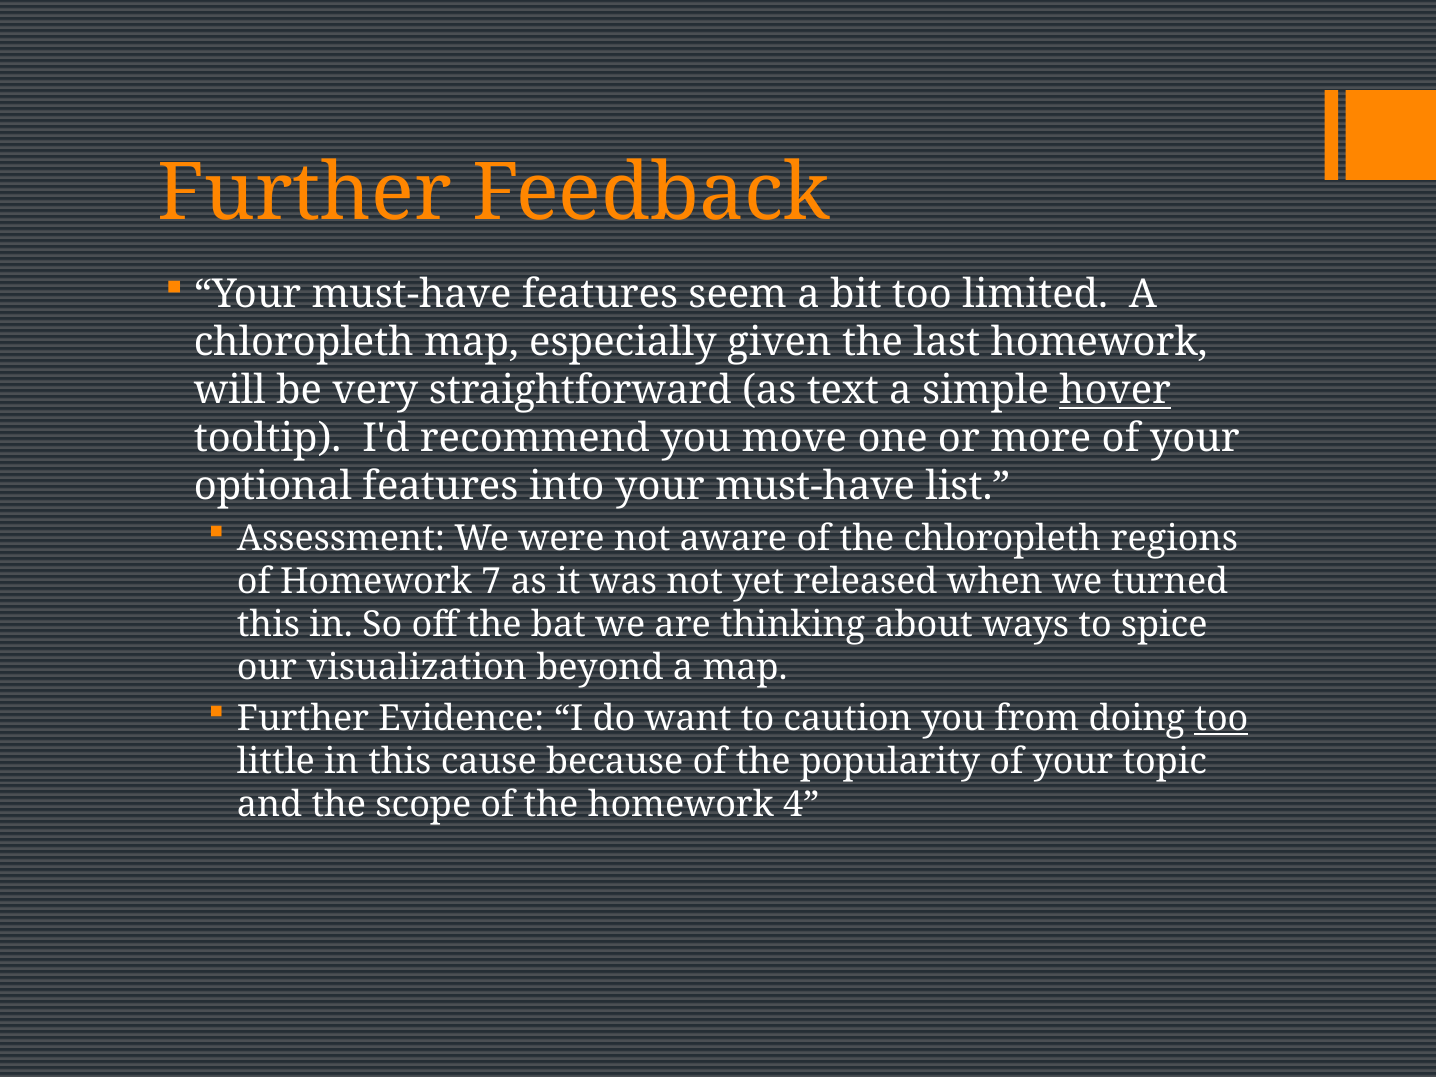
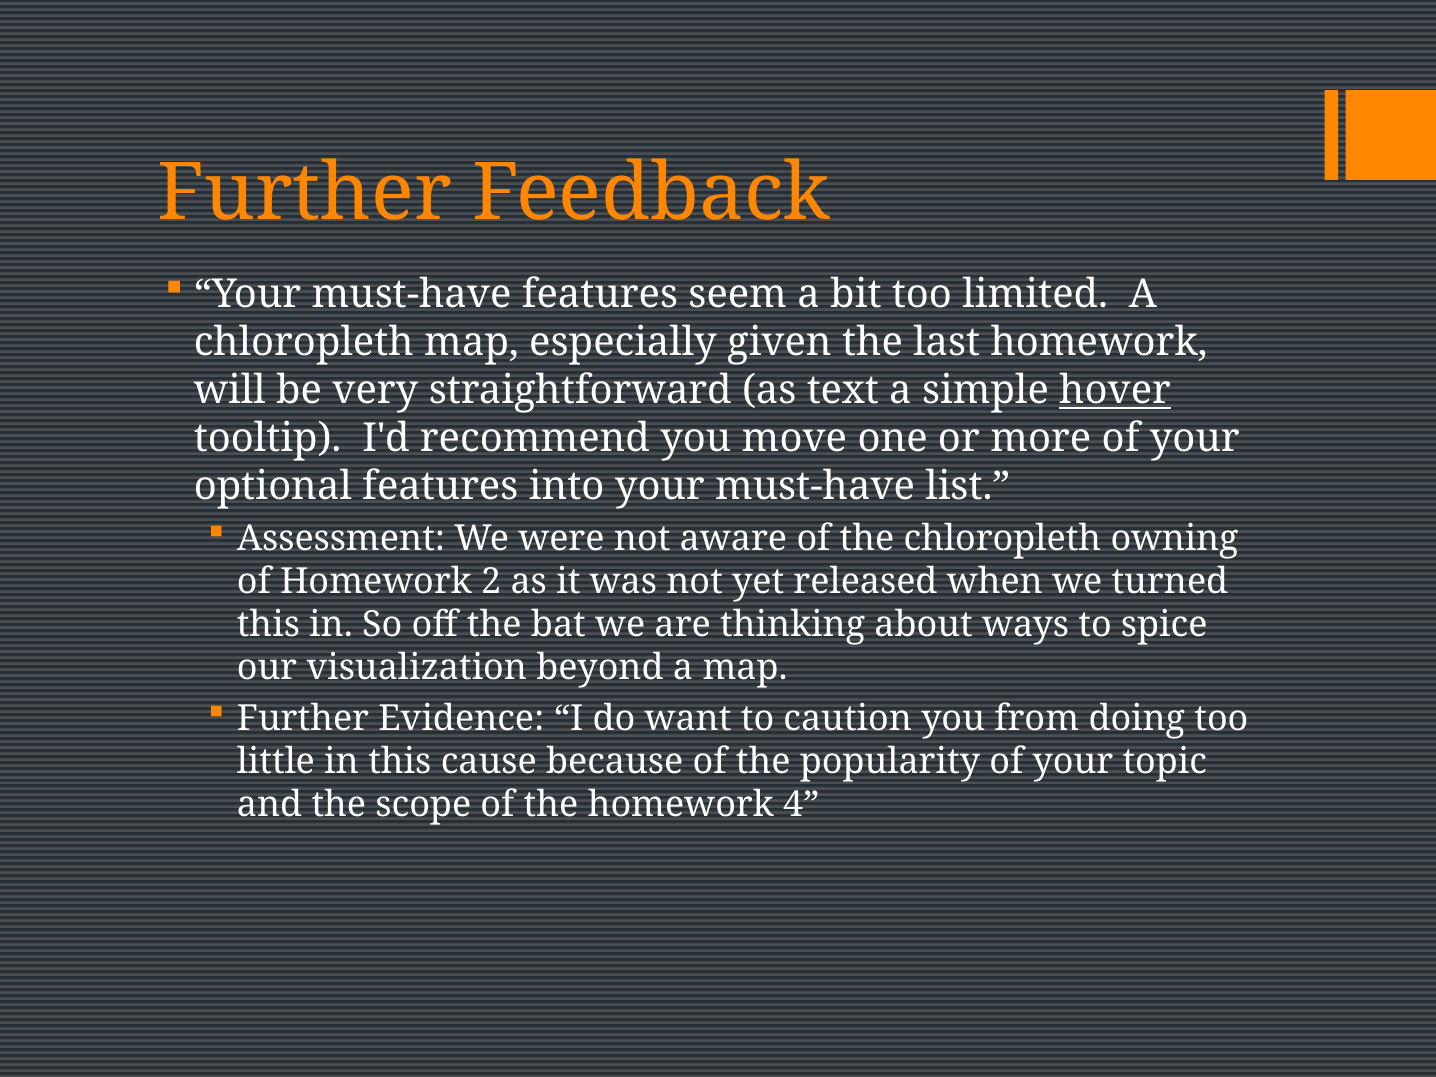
regions: regions -> owning (1174, 539)
7: 7 -> 2 (491, 582)
too underline: present -> none (1221, 718)
